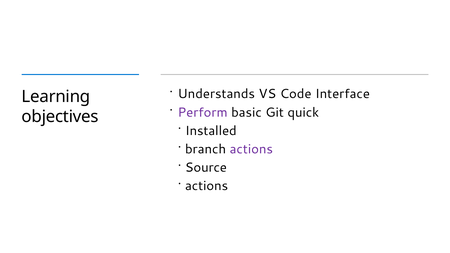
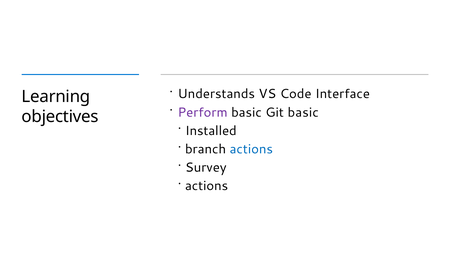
Git quick: quick -> basic (303, 112)
actions colour: purple -> blue (251, 149)
Source: Source -> Survey (206, 168)
